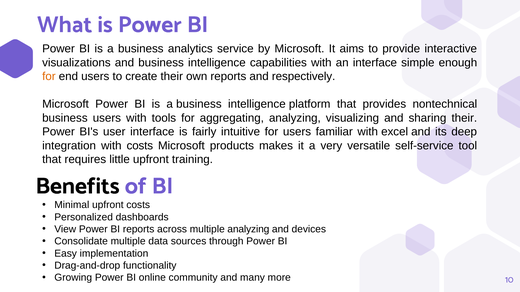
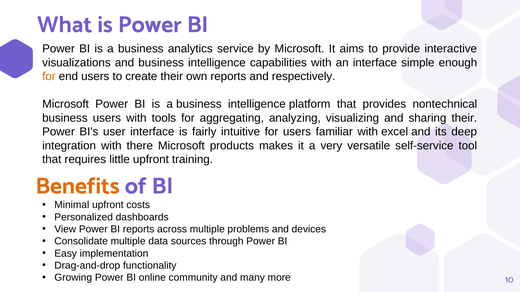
with costs: costs -> there (140, 146)
Benefits colour: black -> orange (78, 186)
multiple analyzing: analyzing -> problems (248, 230)
